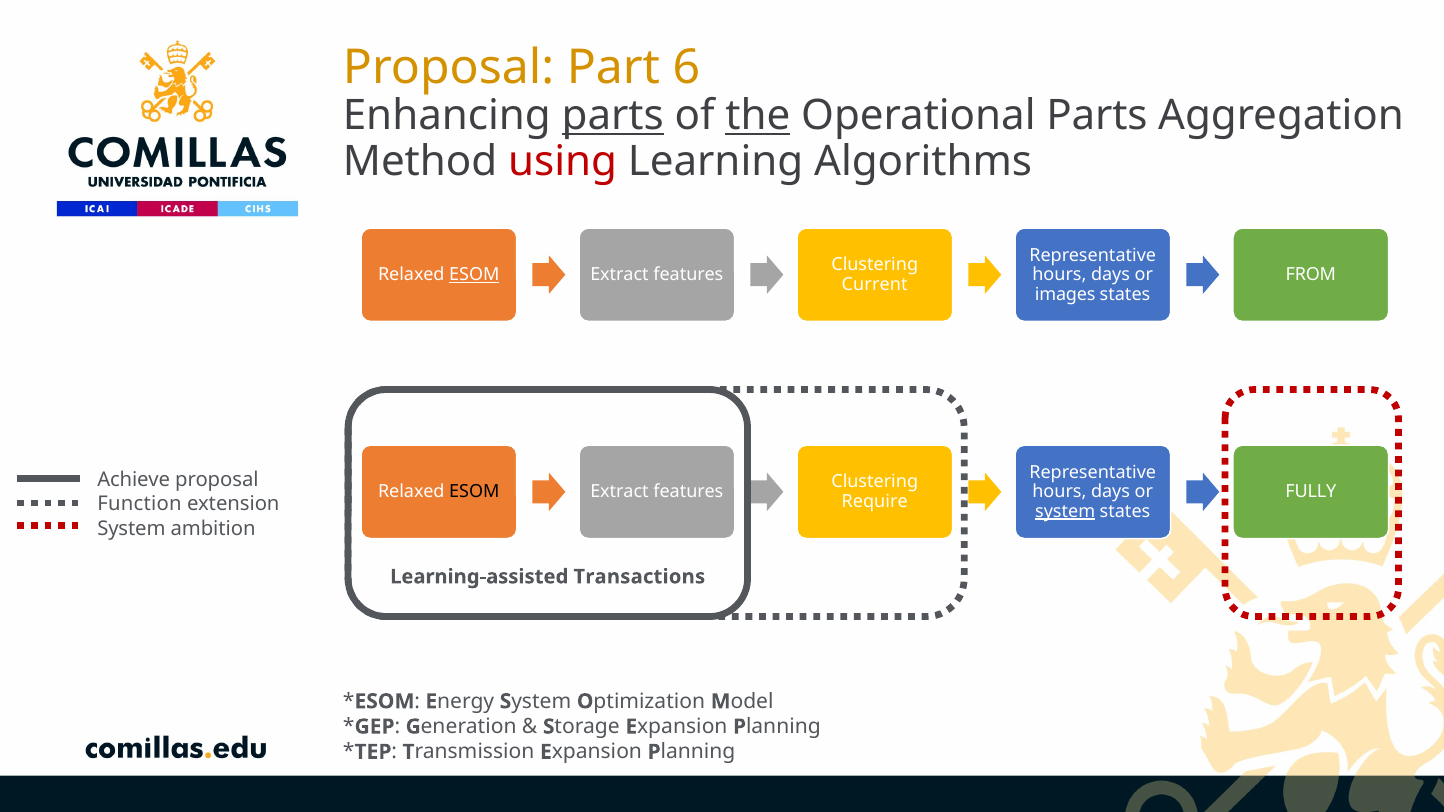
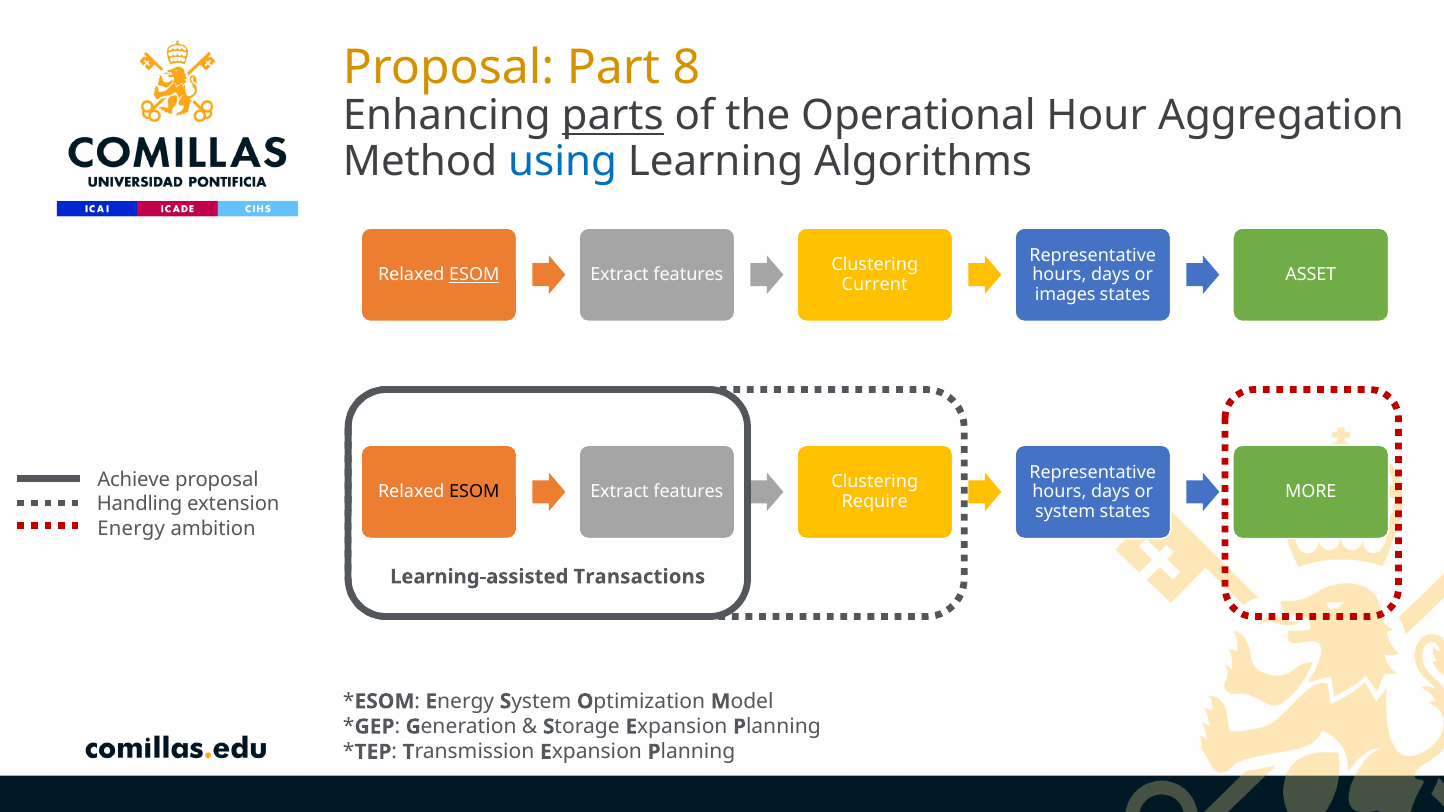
6: 6 -> 8 (686, 67)
the underline: present -> none (758, 116)
Operational Parts: Parts -> Hour (1097, 116)
using colour: red -> blue (563, 161)
FROM: FROM -> ASSET (1311, 275)
FULLY: FULLY -> MORE (1311, 492)
Function: Function -> Handling (140, 504)
system underline: present -> none (1065, 511)
System: System -> Energy (131, 528)
